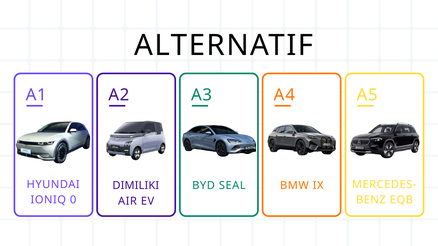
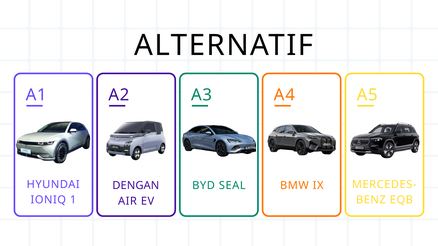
DIMILIKI: DIMILIKI -> DENGAN (136, 186)
0: 0 -> 1 (73, 200)
